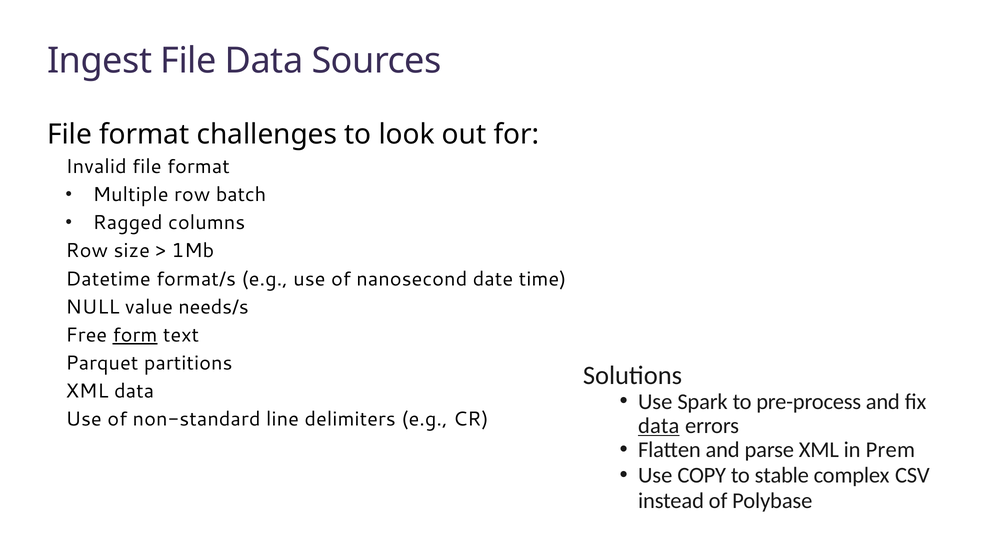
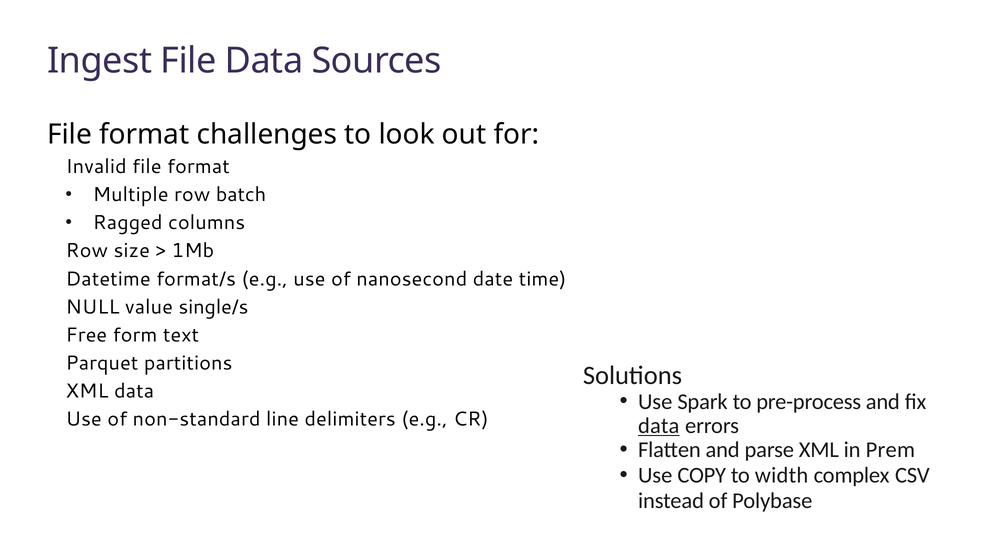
needs/s: needs/s -> single/s (214, 307)
form underline: present -> none (135, 335)
stable: stable -> width (782, 475)
